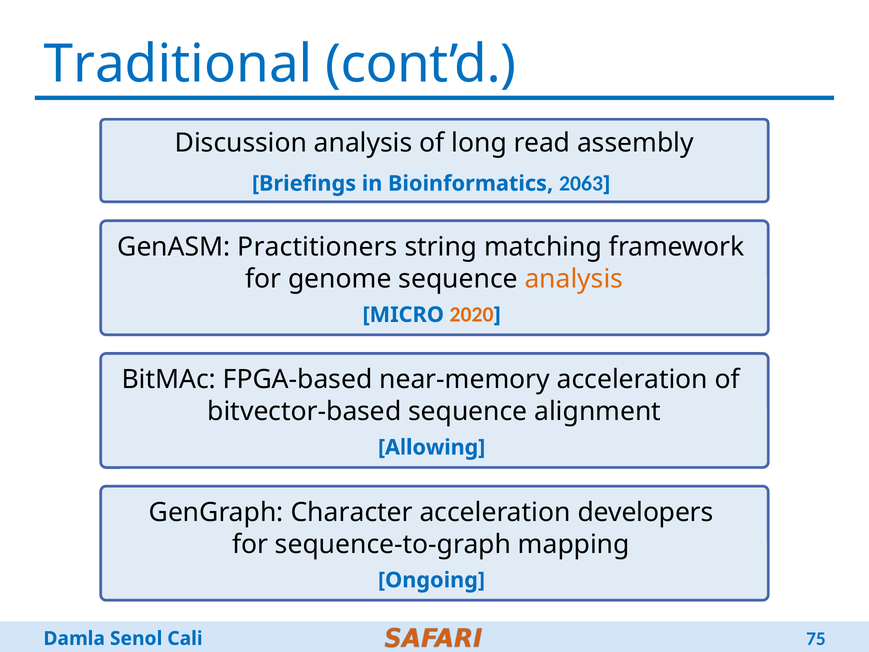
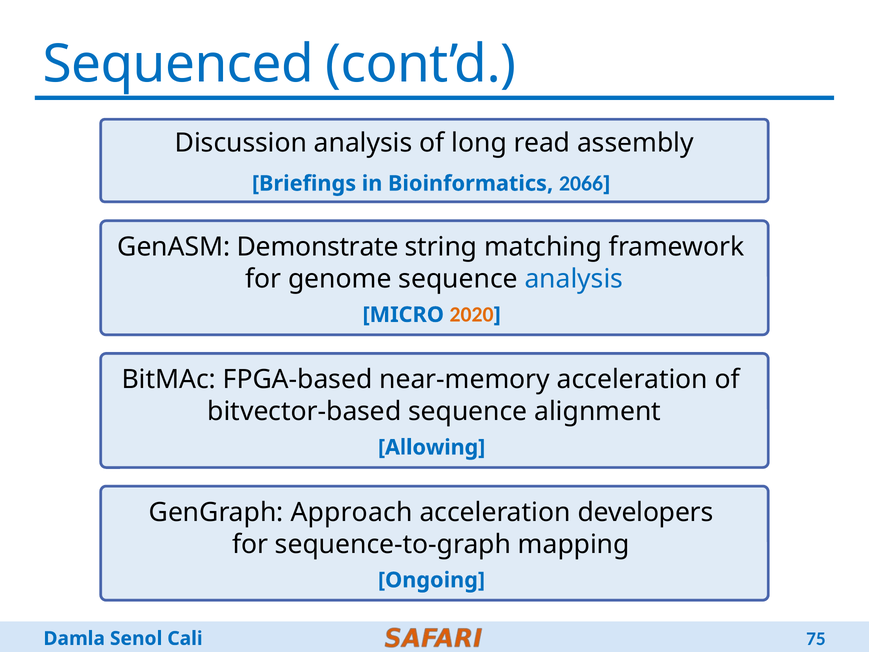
Traditional: Traditional -> Sequenced (178, 64)
2063: 2063 -> 2066 (581, 183)
Practitioners: Practitioners -> Demonstrate (318, 247)
analysis colour: orange -> blue (574, 279)
Character: Character -> Approach (352, 512)
